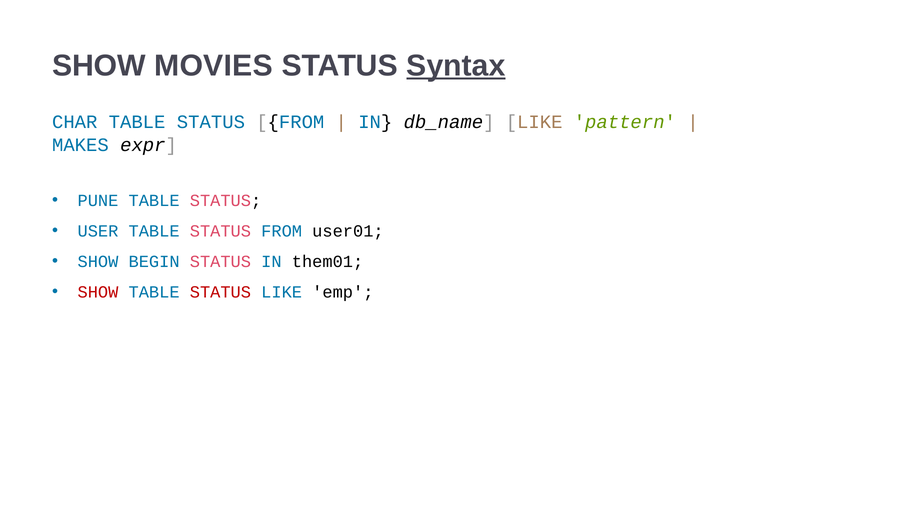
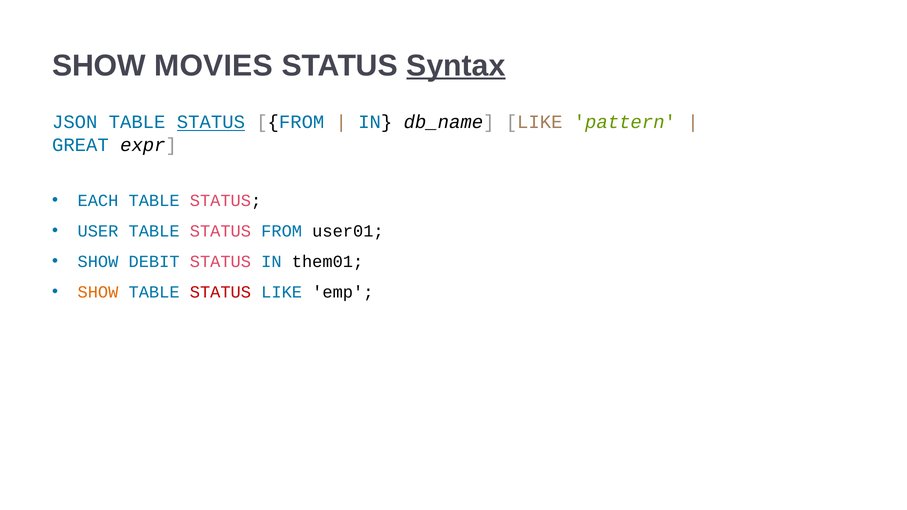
CHAR: CHAR -> JSON (75, 122)
STATUS underline: none -> present (211, 122)
MAKES: MAKES -> GREAT (80, 145)
PUNE: PUNE -> EACH (98, 201)
BEGIN: BEGIN -> DEBIT (154, 262)
SHOW colour: red -> orange (98, 292)
